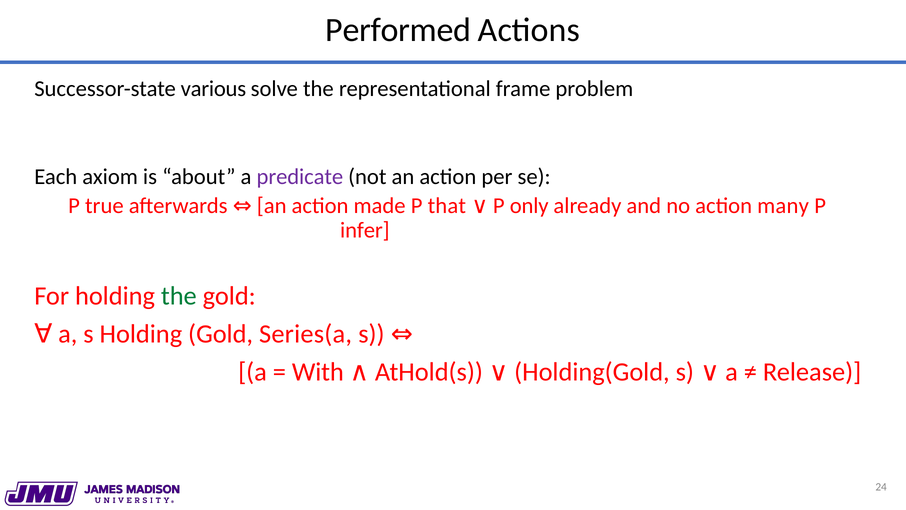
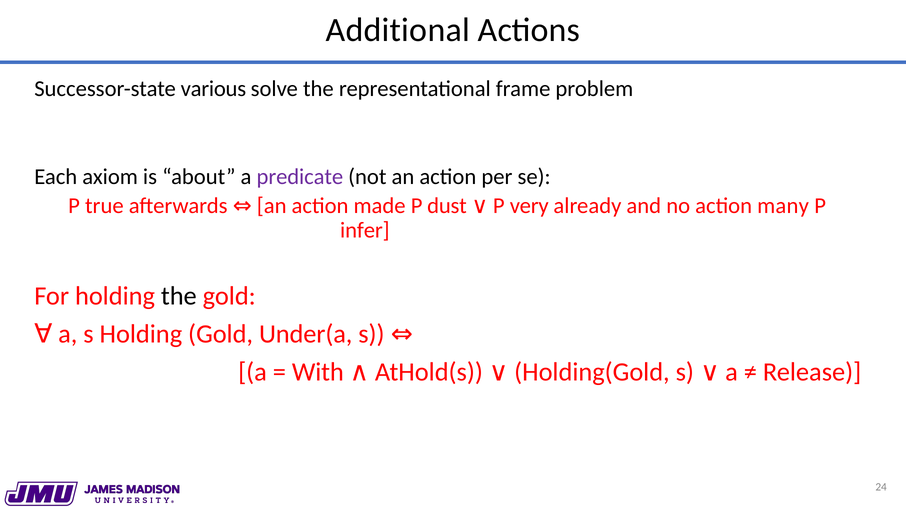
Performed: Performed -> Additional (398, 30)
that: that -> dust (447, 206)
only: only -> very (529, 206)
the colour: green -> black (179, 296)
Series(a: Series(a -> Under(a (306, 334)
